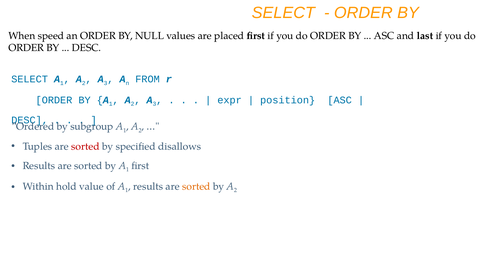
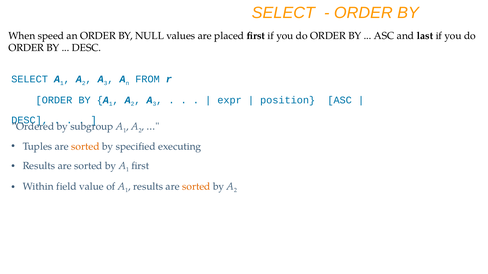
sorted colour: red -> orange (85, 147)
disallows: disallows -> executing (180, 147)
hold: hold -> field (67, 187)
